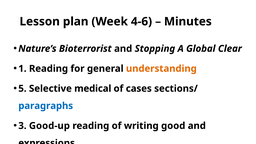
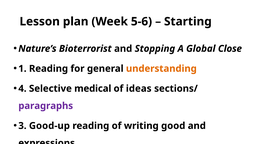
4-6: 4-6 -> 5-6 (141, 22)
Minutes: Minutes -> Starting (188, 22)
Clear: Clear -> Close (230, 49)
5: 5 -> 4 (22, 89)
cases: cases -> ideas (139, 89)
paragraphs colour: blue -> purple (46, 106)
